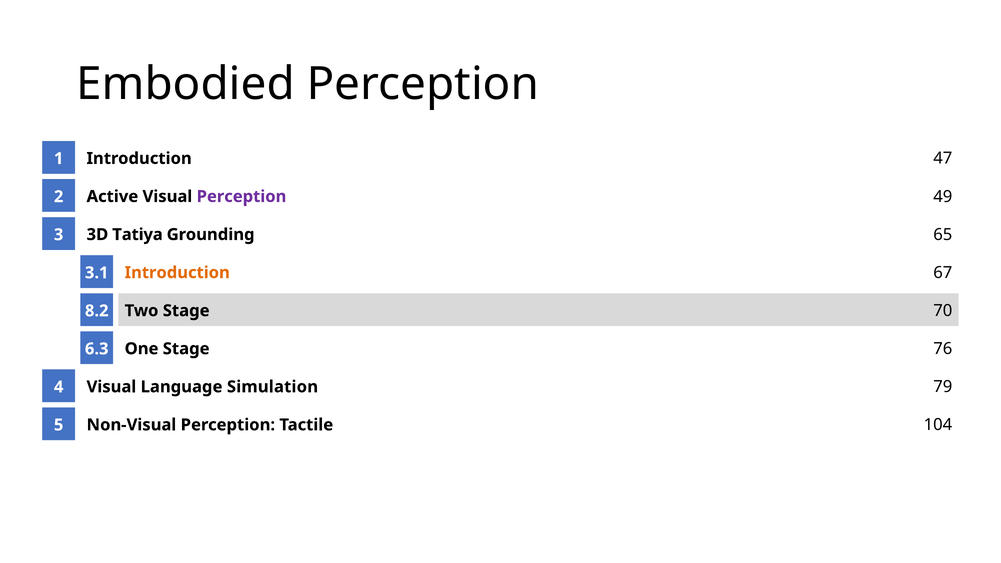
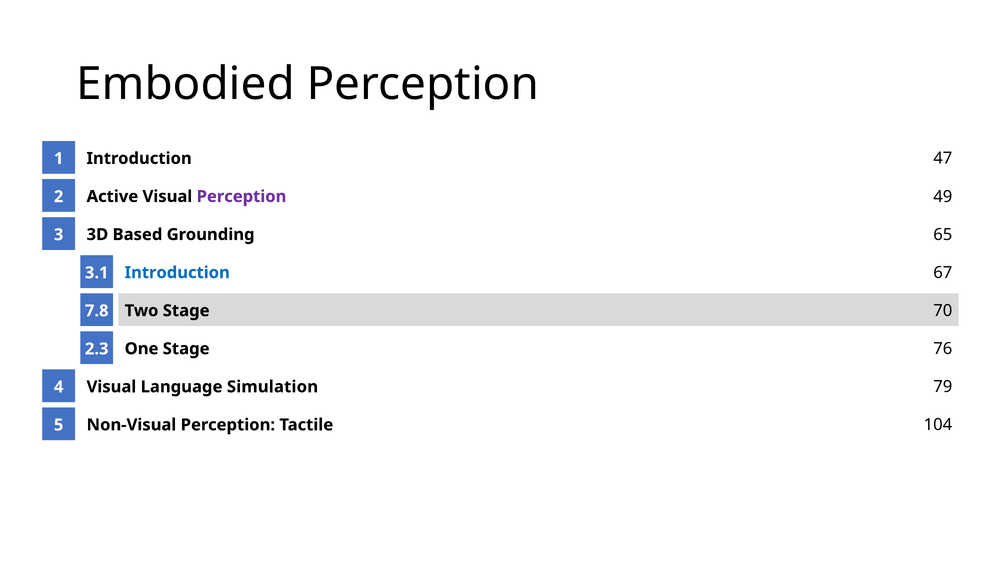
Tatiya: Tatiya -> Based (137, 235)
Introduction colour: orange -> blue (177, 273)
8.2: 8.2 -> 7.8 (97, 311)
6.3: 6.3 -> 2.3 (97, 349)
